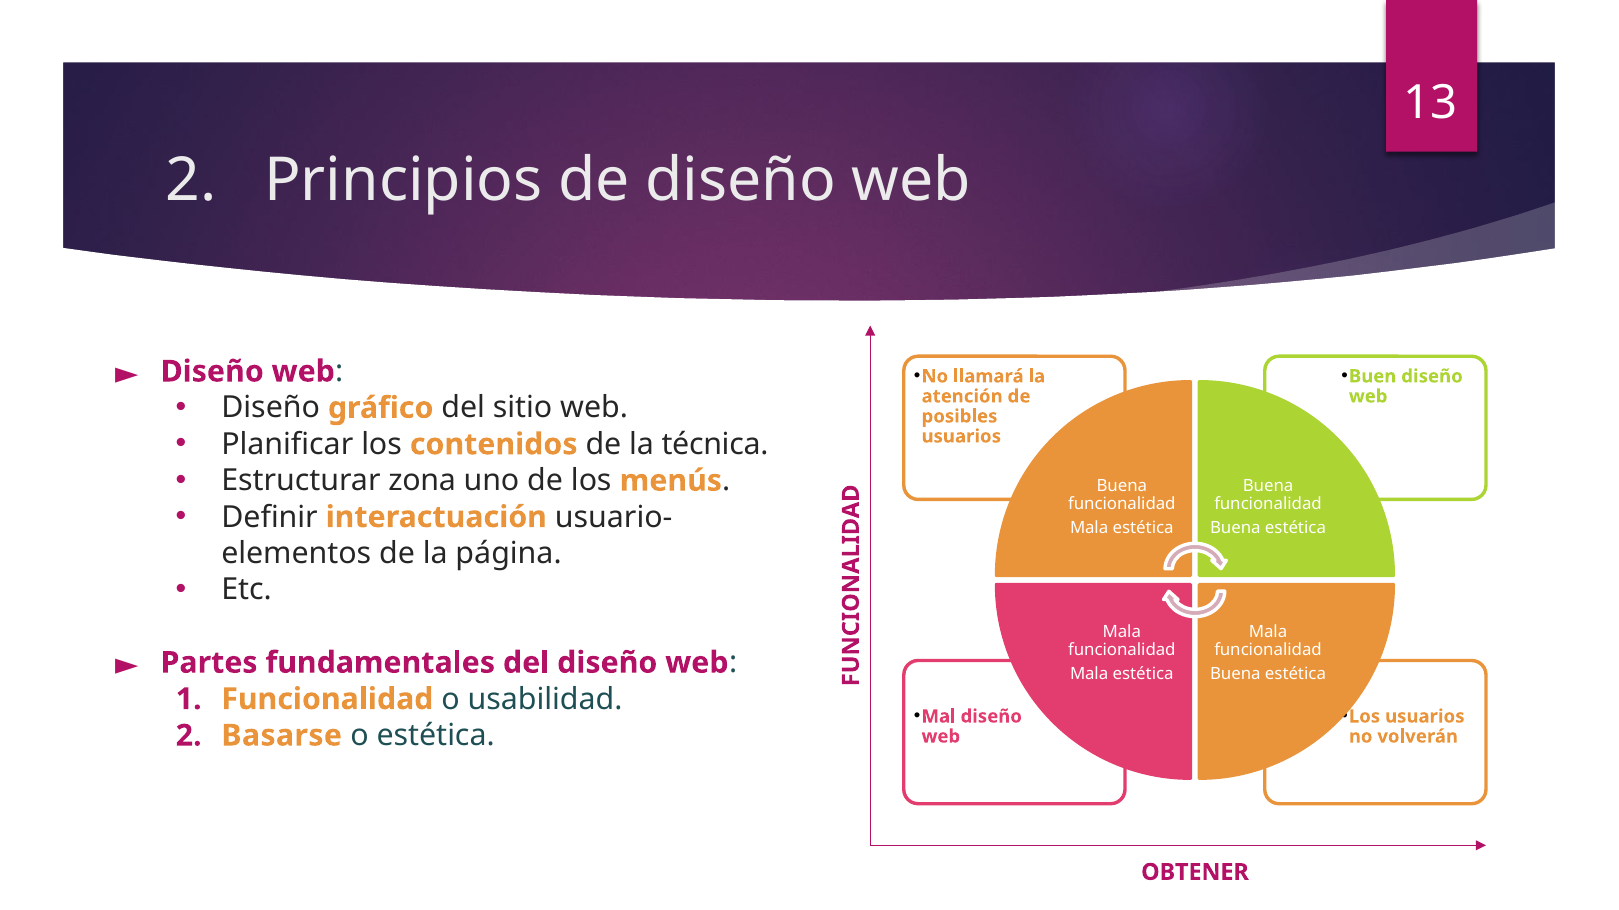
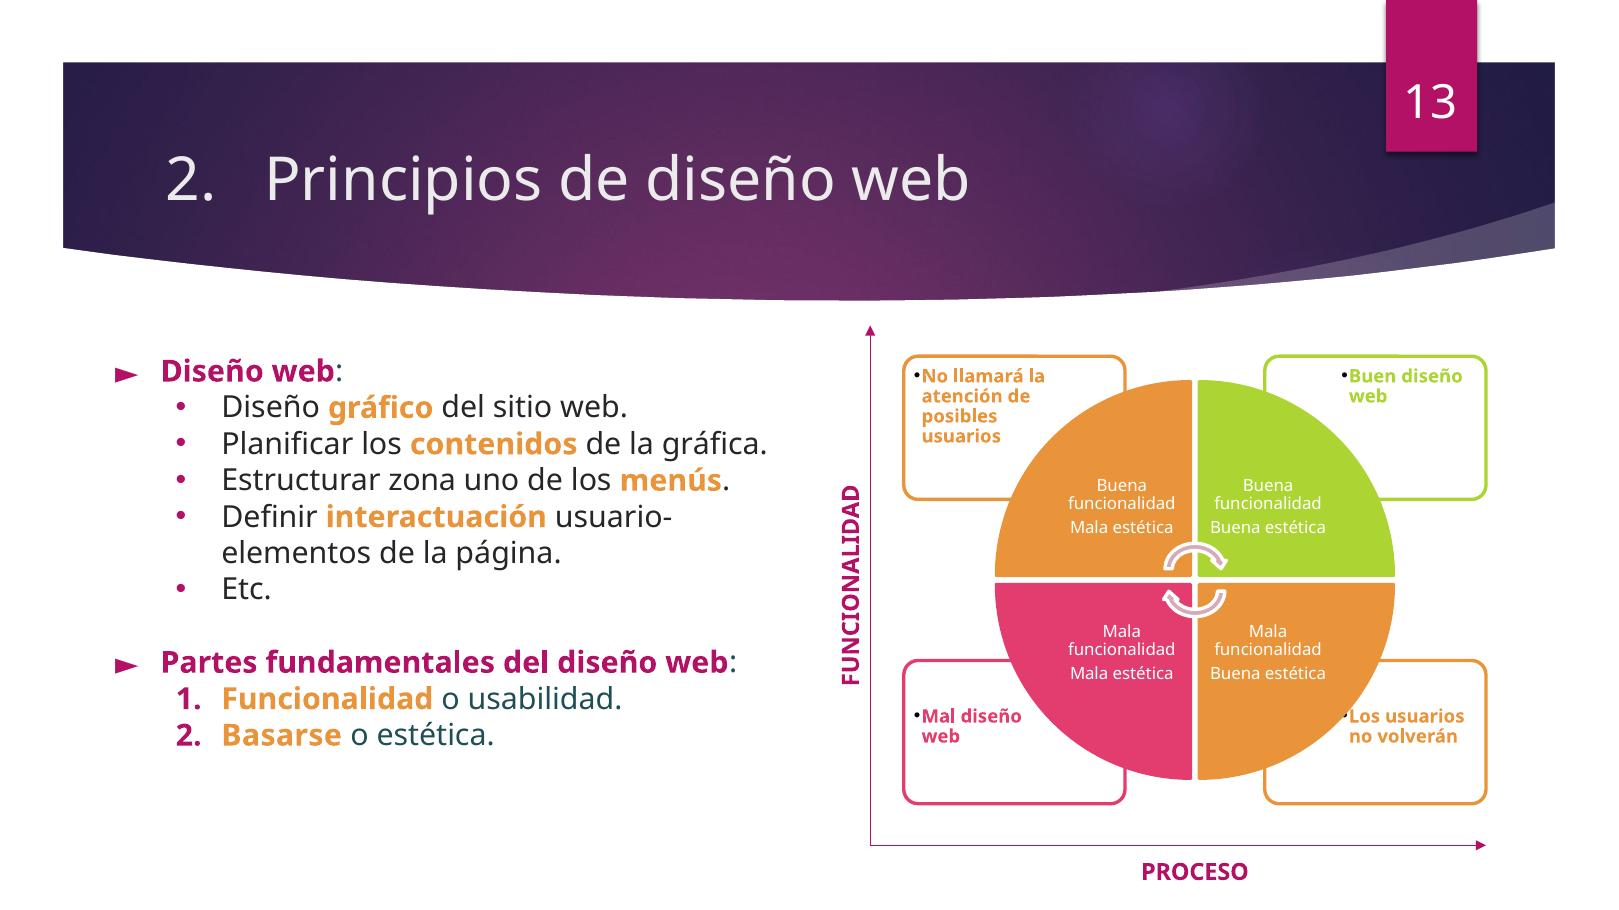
técnica: técnica -> gráfica (715, 445)
OBTENER: OBTENER -> PROCESO (1195, 873)
